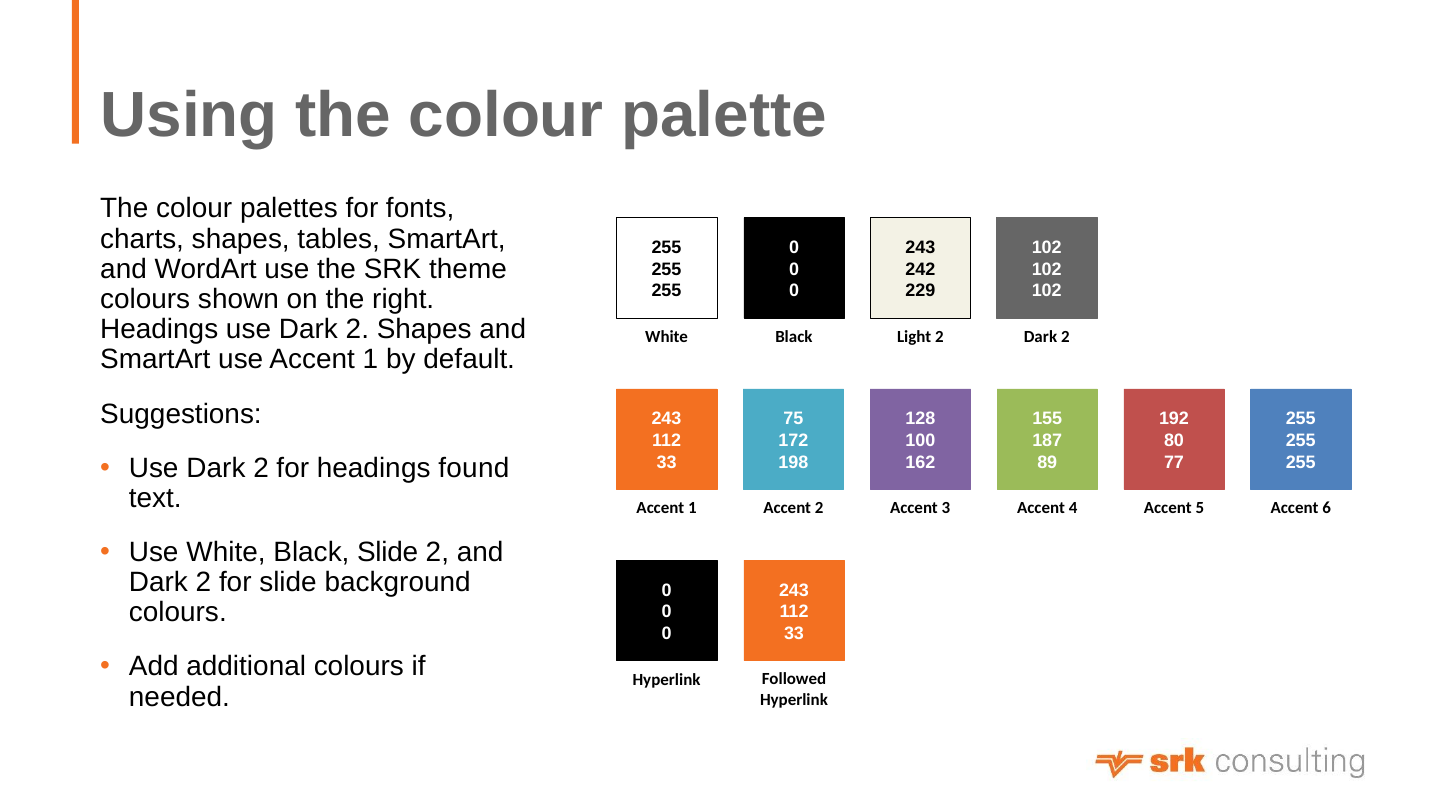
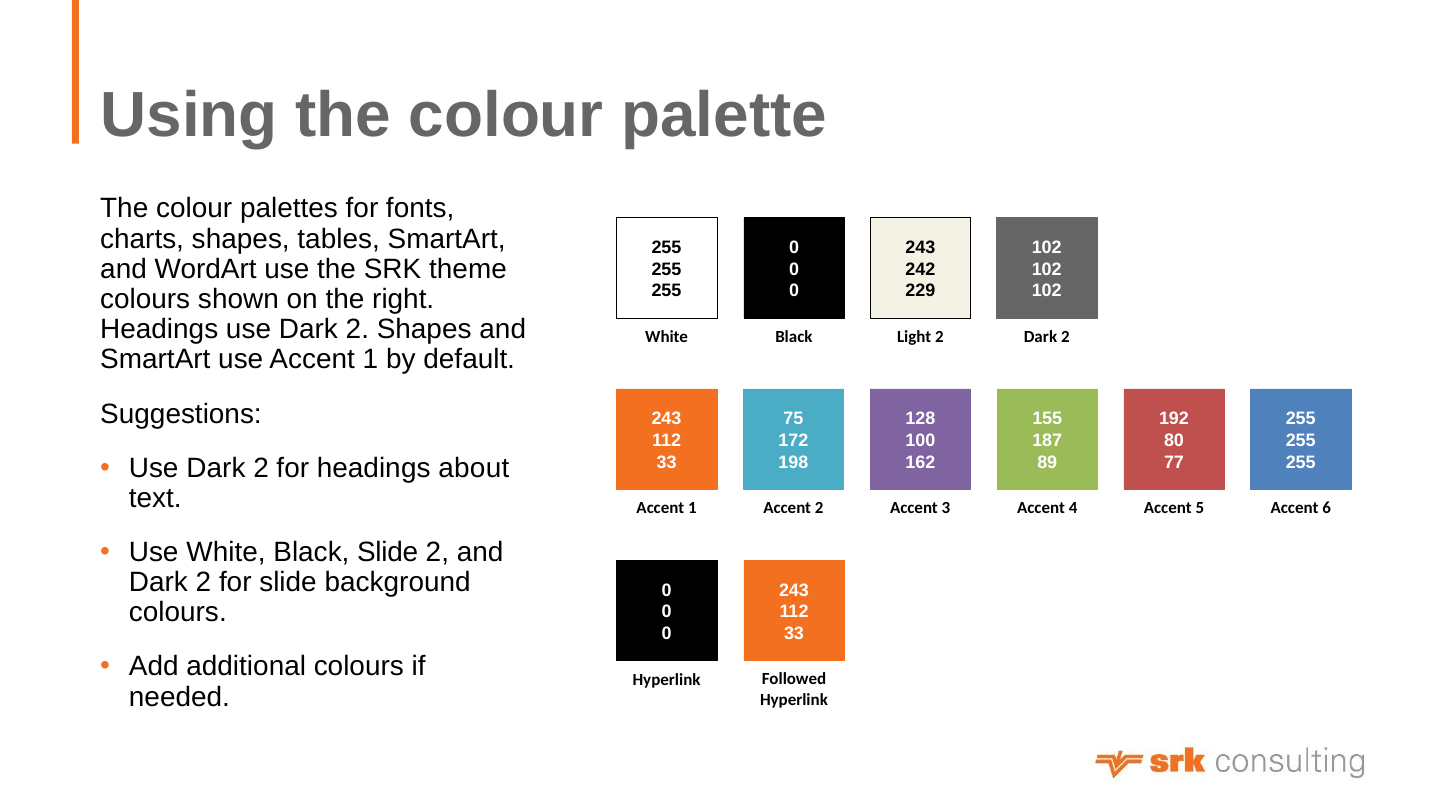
found: found -> about (474, 468)
